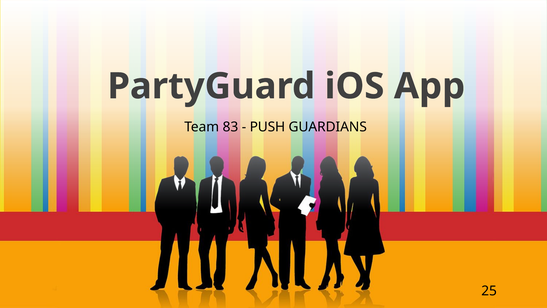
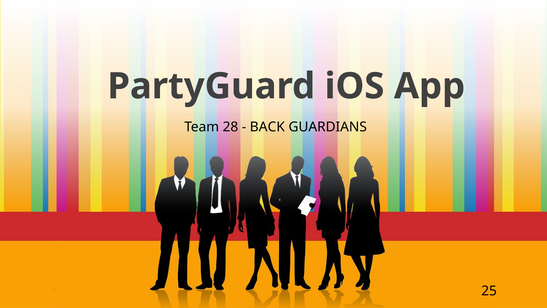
83: 83 -> 28 (230, 127)
PUSH: PUSH -> BACK (267, 127)
